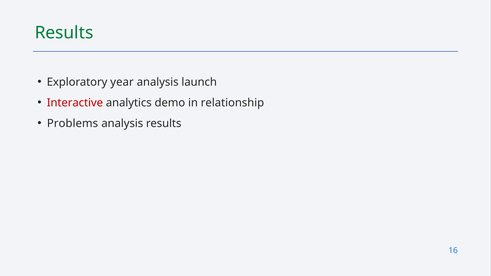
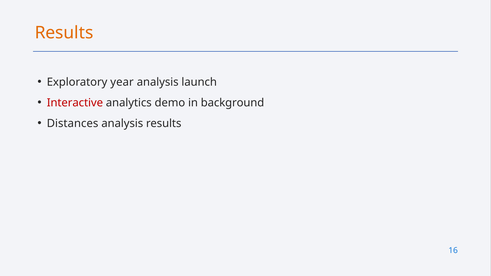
Results colour: green -> orange (64, 33)
relationship: relationship -> background (232, 103)
Problems: Problems -> Distances (73, 123)
